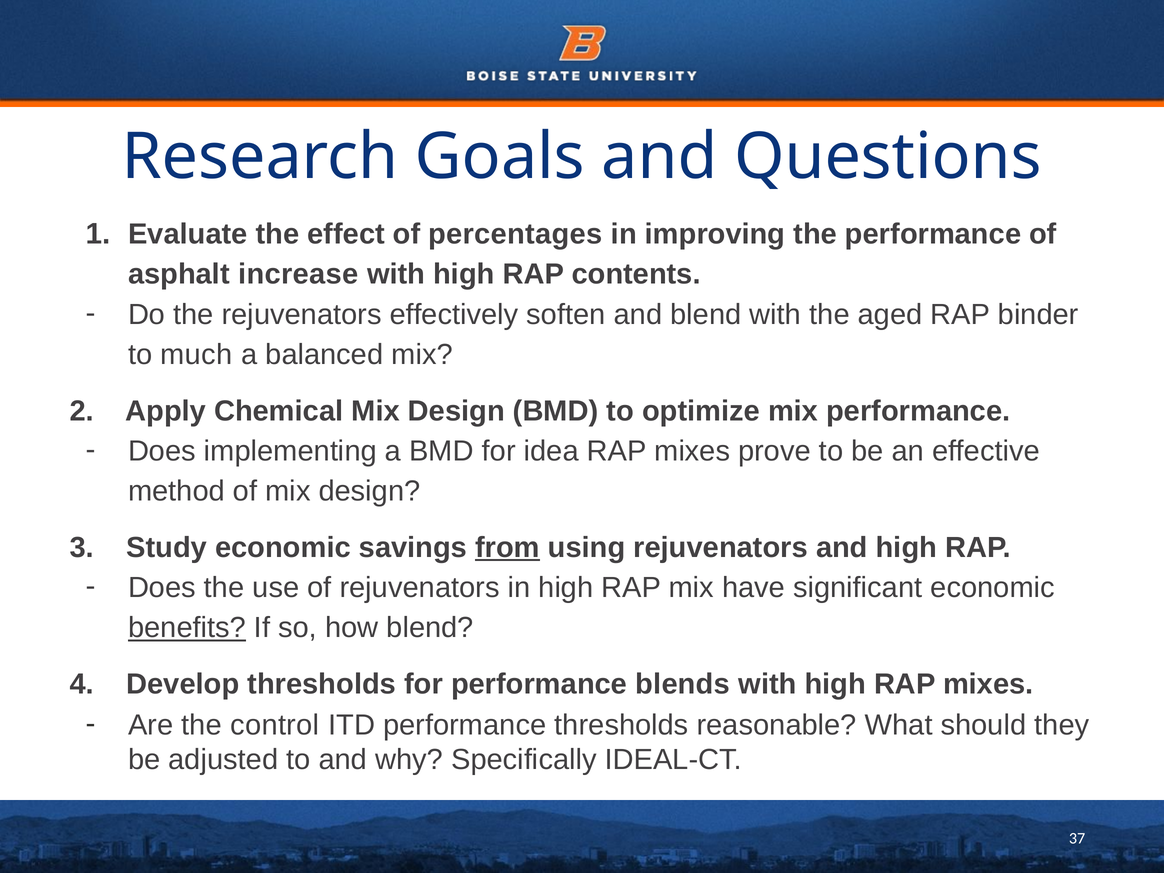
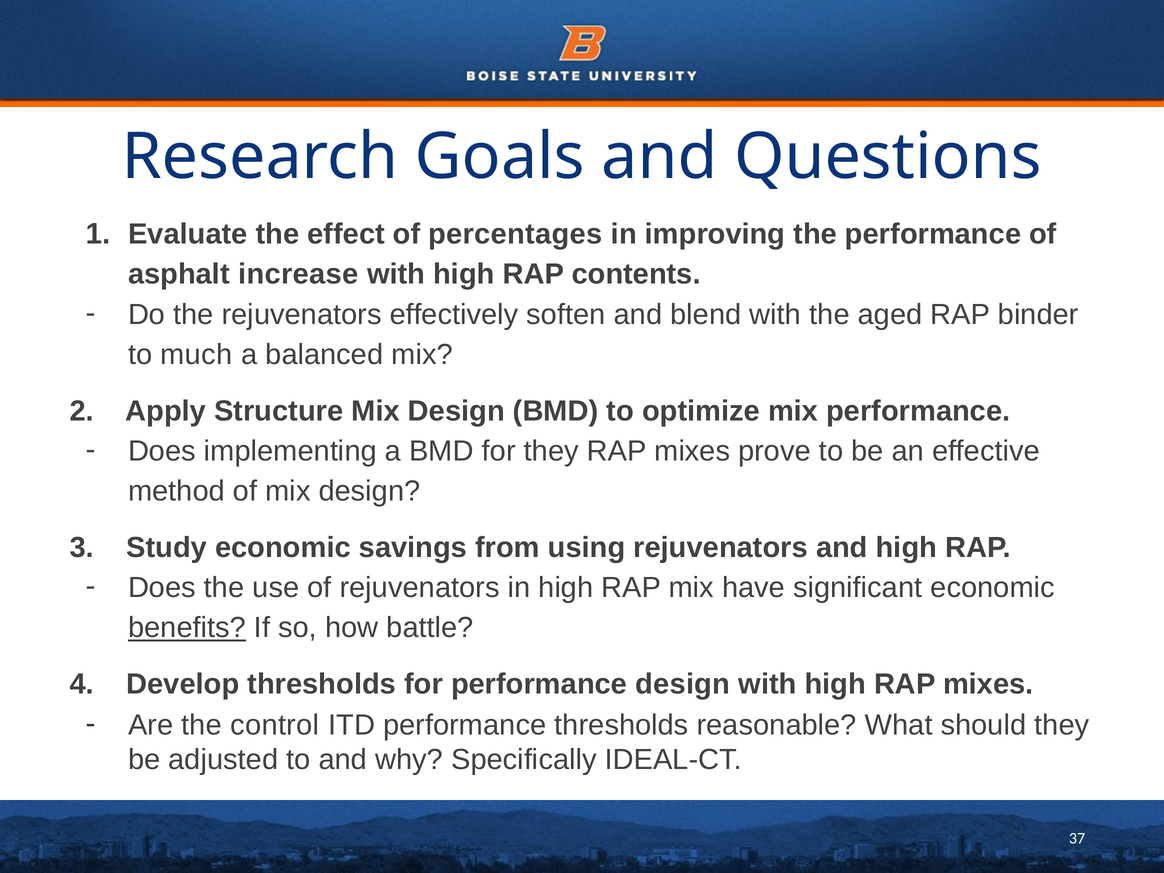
Chemical: Chemical -> Structure (279, 411)
for idea: idea -> they (551, 451)
from underline: present -> none (508, 548)
how blend: blend -> battle (430, 628)
performance blends: blends -> design (683, 684)
